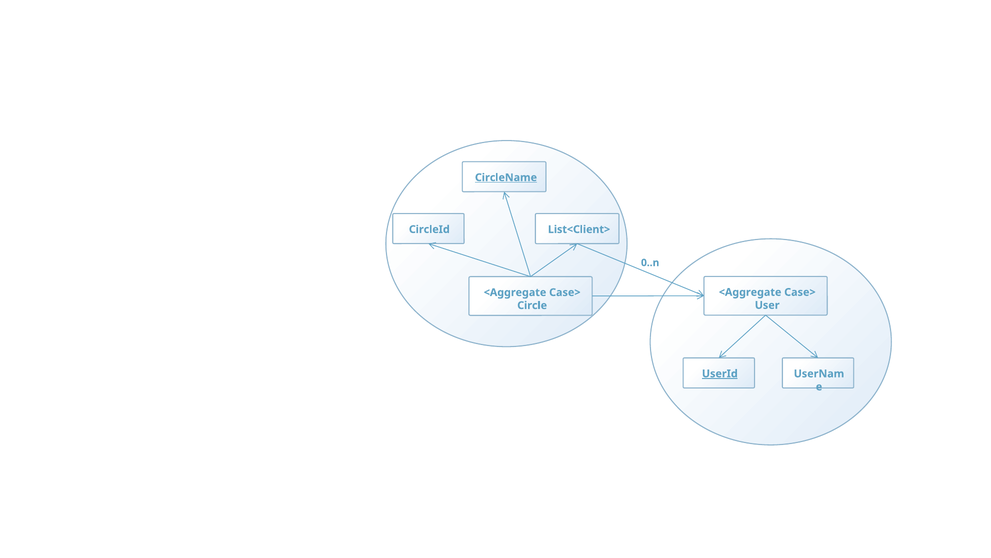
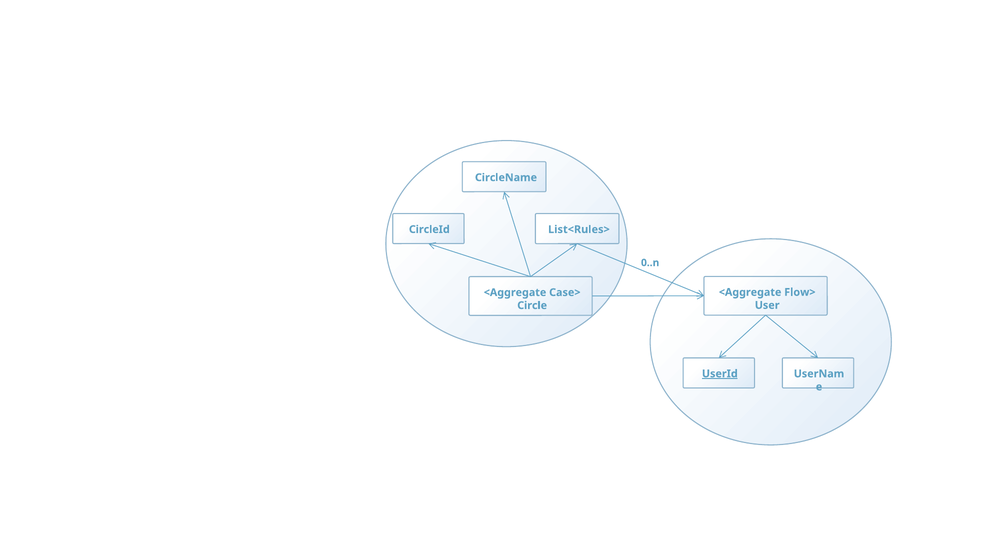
CircleName underline: present -> none (506, 177)
List<Client>: List<Client> -> List<Rules> (579, 229)
Case>: Case> -> Flow> (800, 292)
